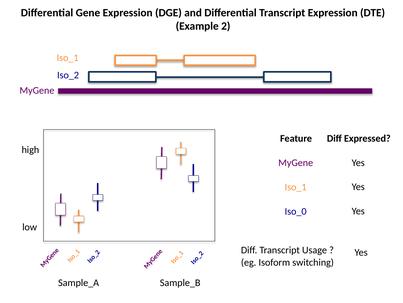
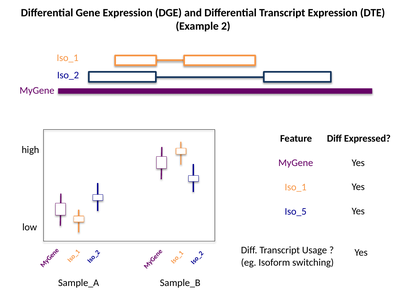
Iso_0: Iso_0 -> Iso_5 (296, 211)
